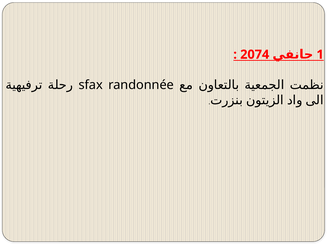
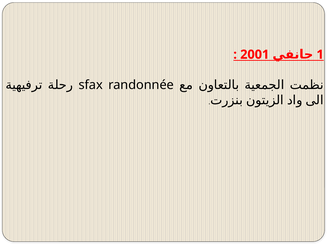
2074: 2074 -> 2001 (255, 55)
